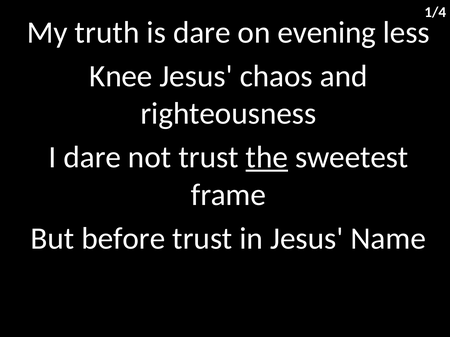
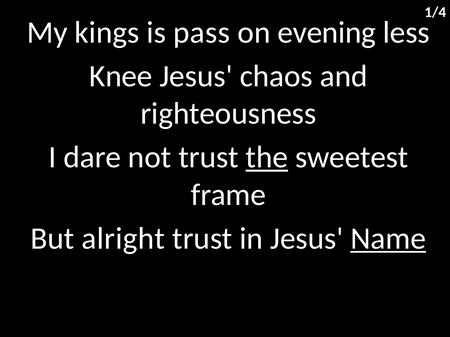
truth: truth -> kings (107, 32)
is dare: dare -> pass (202, 32)
before: before -> alright (123, 239)
Name underline: none -> present (388, 239)
